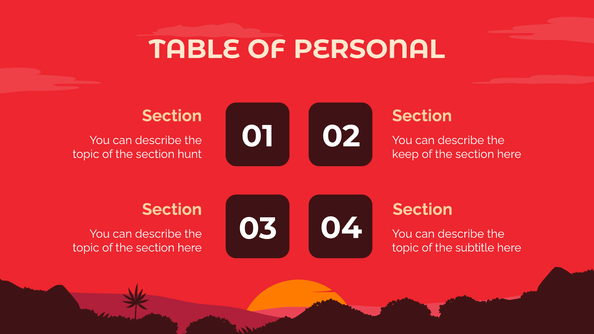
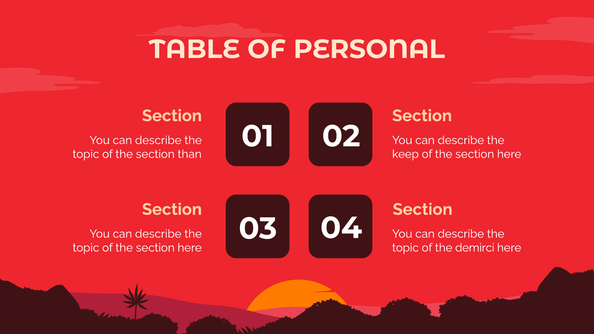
hunt: hunt -> than (190, 154)
subtitle: subtitle -> demirci (475, 248)
